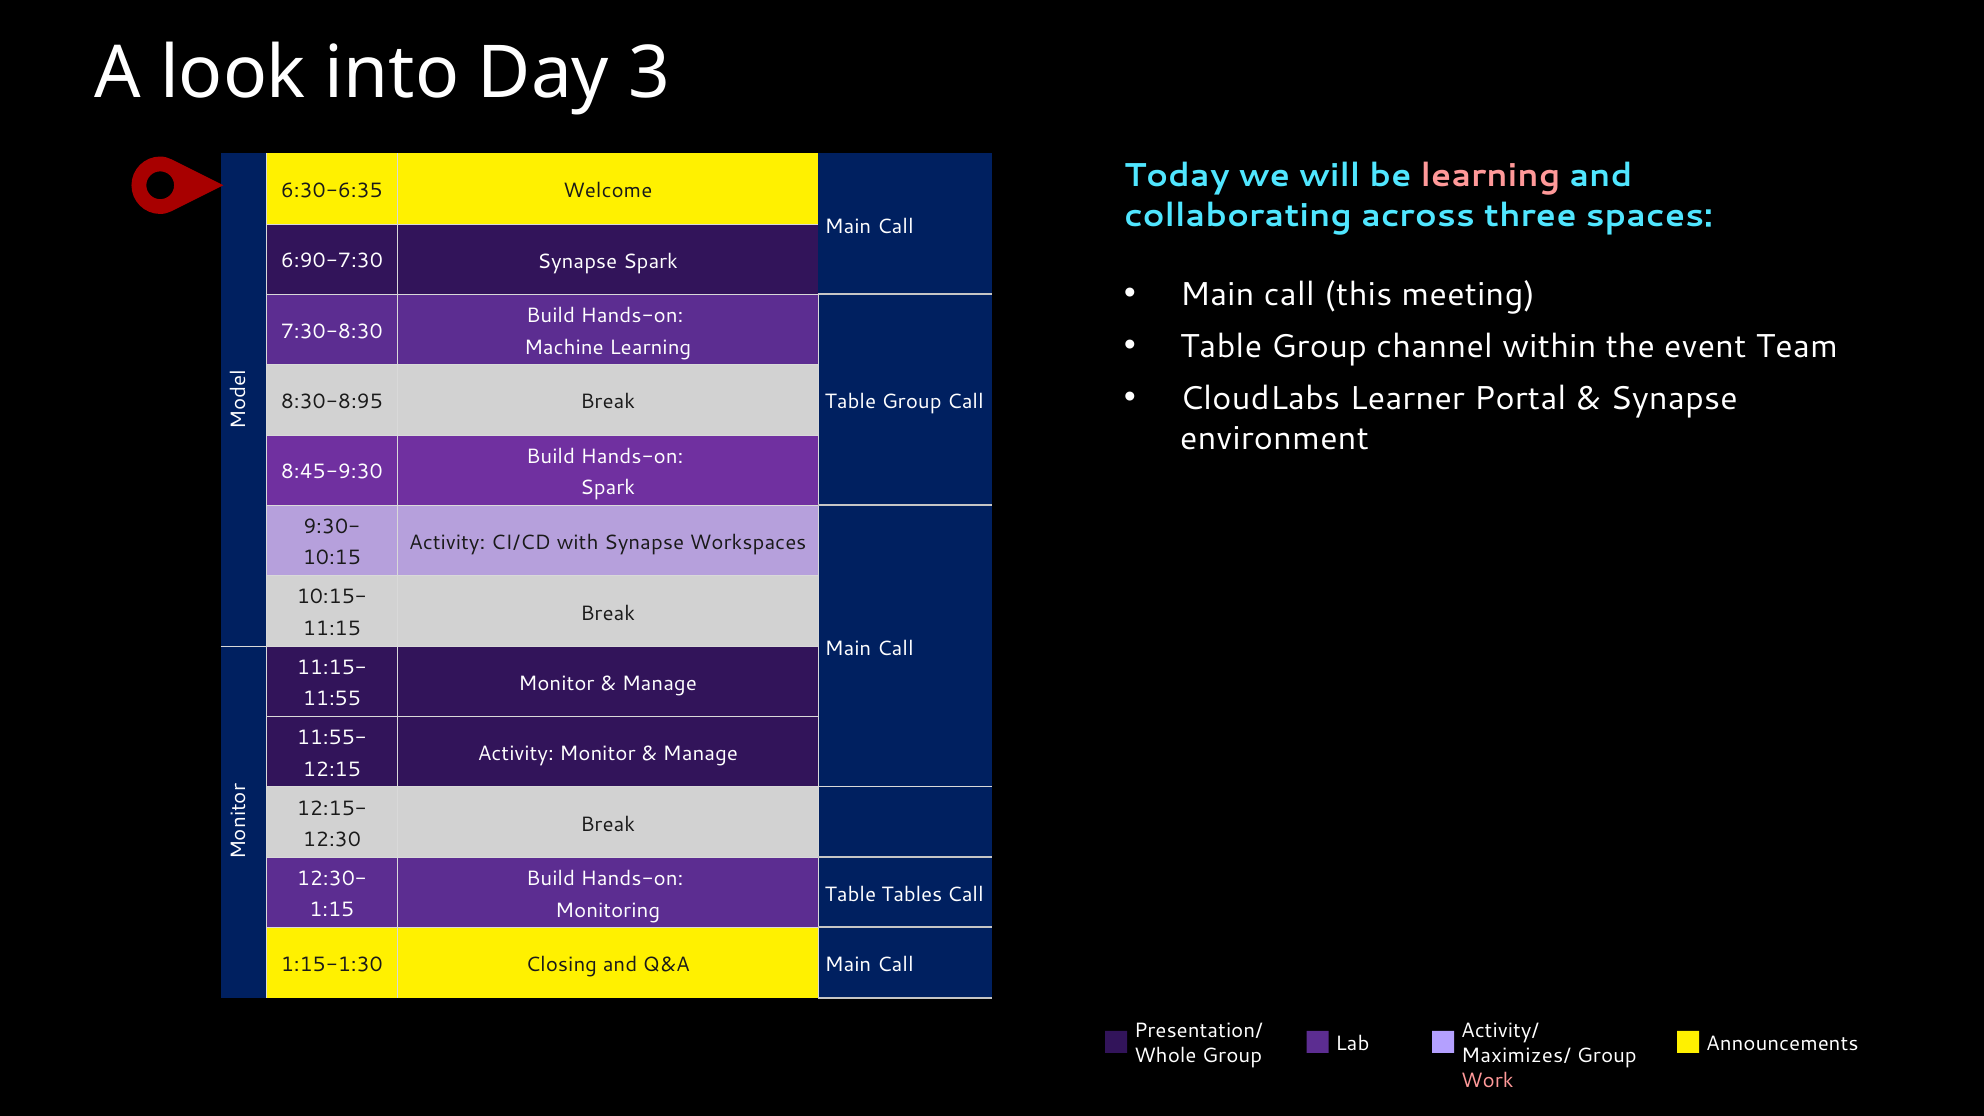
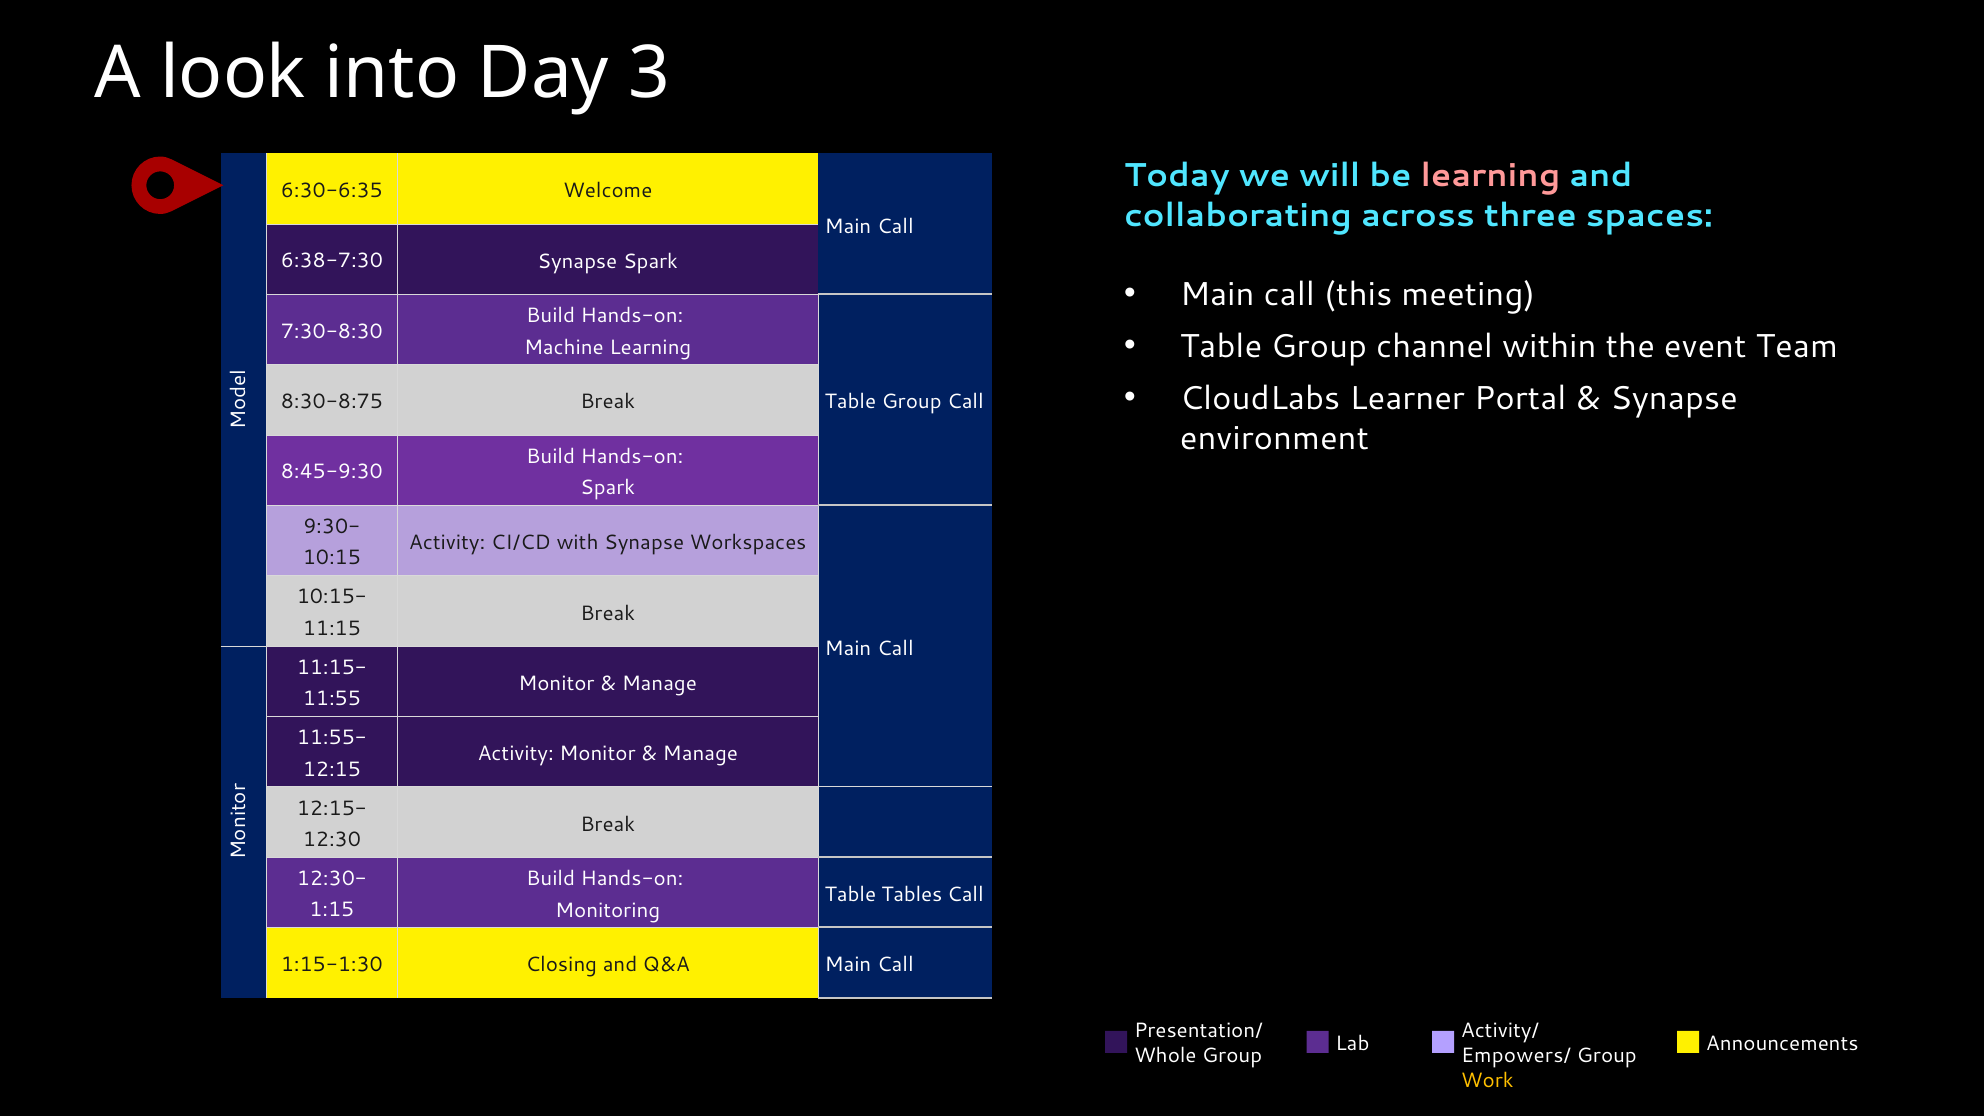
6:90-7:30: 6:90-7:30 -> 6:38-7:30 (332, 261)
8:30-8:95: 8:30-8:95 -> 8:30-8:75 (332, 402)
Maximizes/: Maximizes/ -> Empowers/ (1516, 1056)
Work colour: pink -> yellow (1487, 1080)
